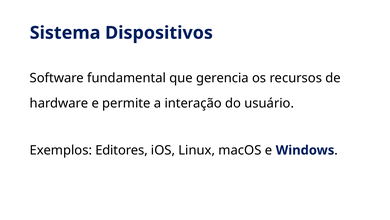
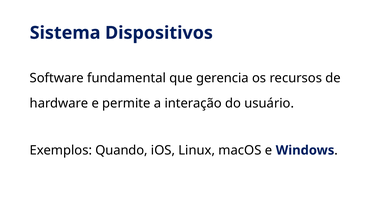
Editores: Editores -> Quando (122, 150)
